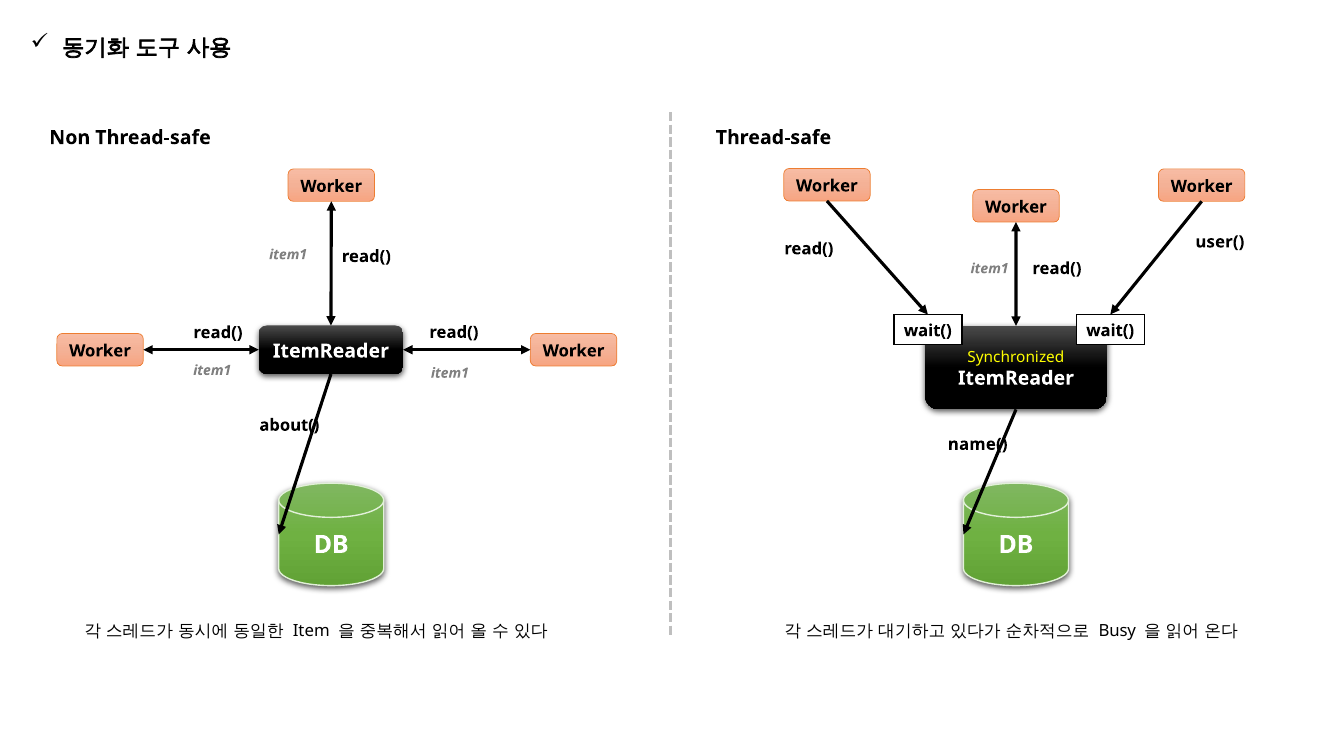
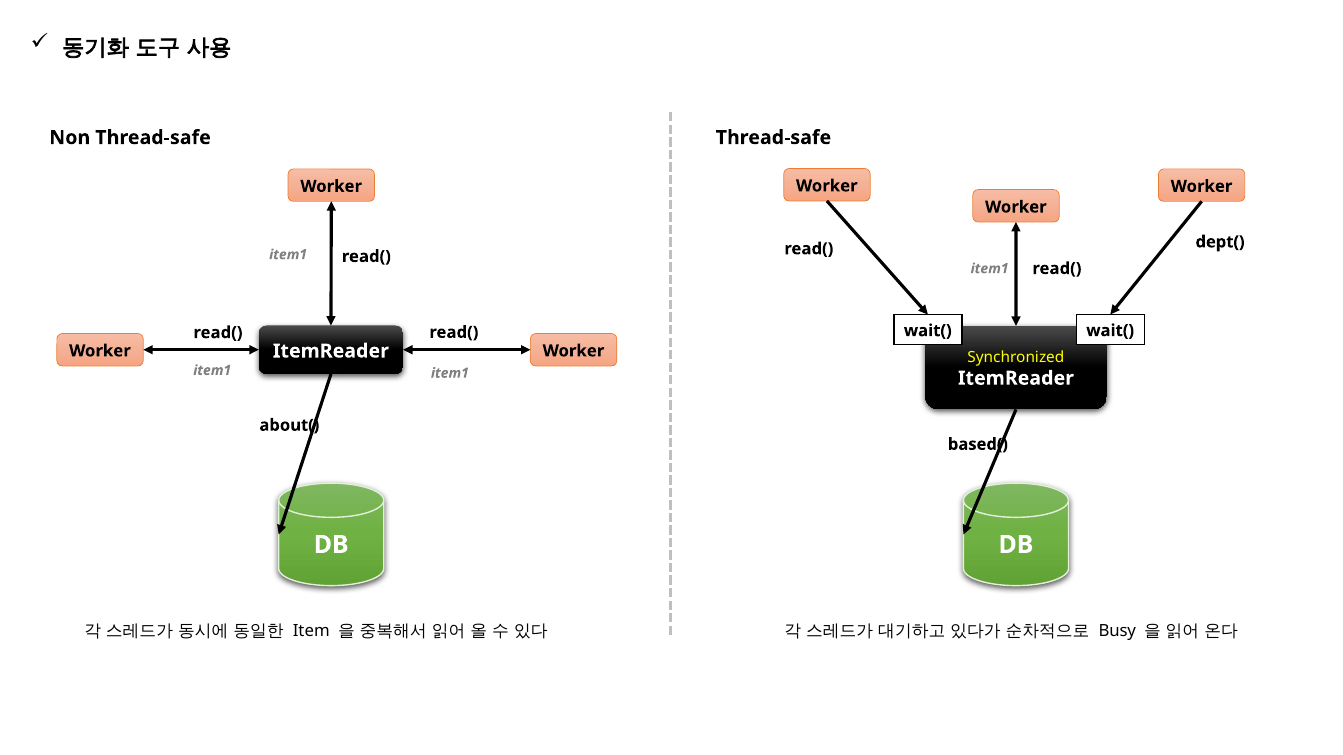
user(: user( -> dept( (1220, 242)
name(: name( -> based( (978, 445)
